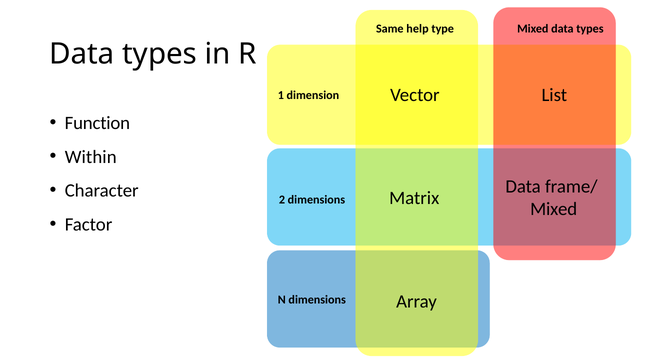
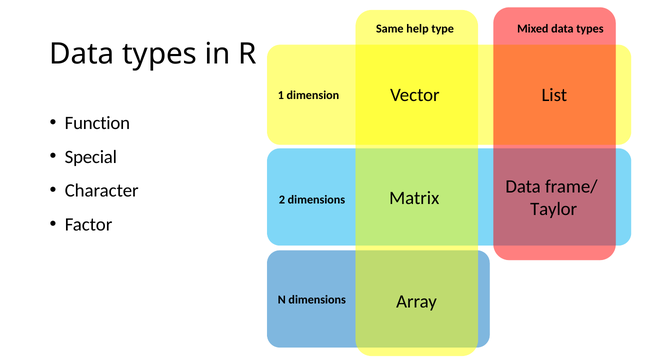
Within: Within -> Special (91, 157)
Mixed: Mixed -> Taylor (554, 209)
